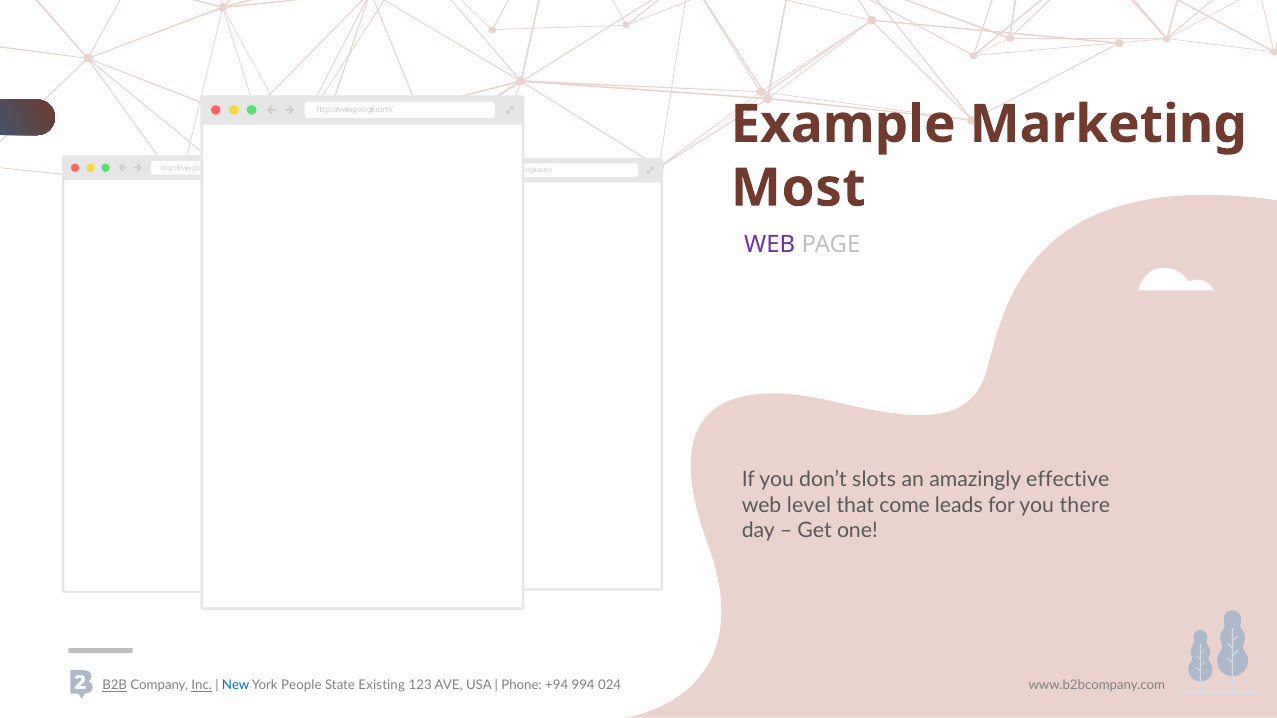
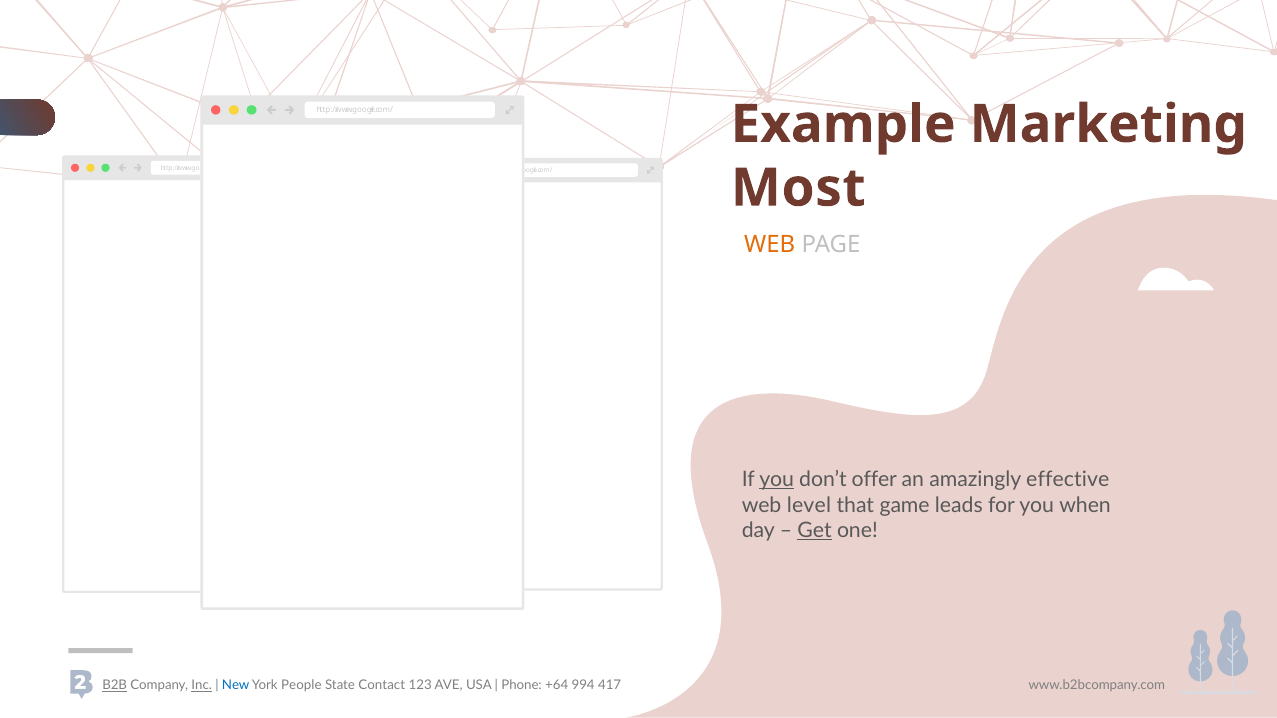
WEB colour: purple -> orange (770, 245)
you underline: none -> present (777, 480)
slots: slots -> offer (874, 480)
come: come -> game (905, 505)
there: there -> when (1085, 505)
Get underline: none -> present (815, 531)
Existing: Existing -> Contact (382, 686)
+94: +94 -> +64 (557, 686)
024: 024 -> 417 (610, 686)
